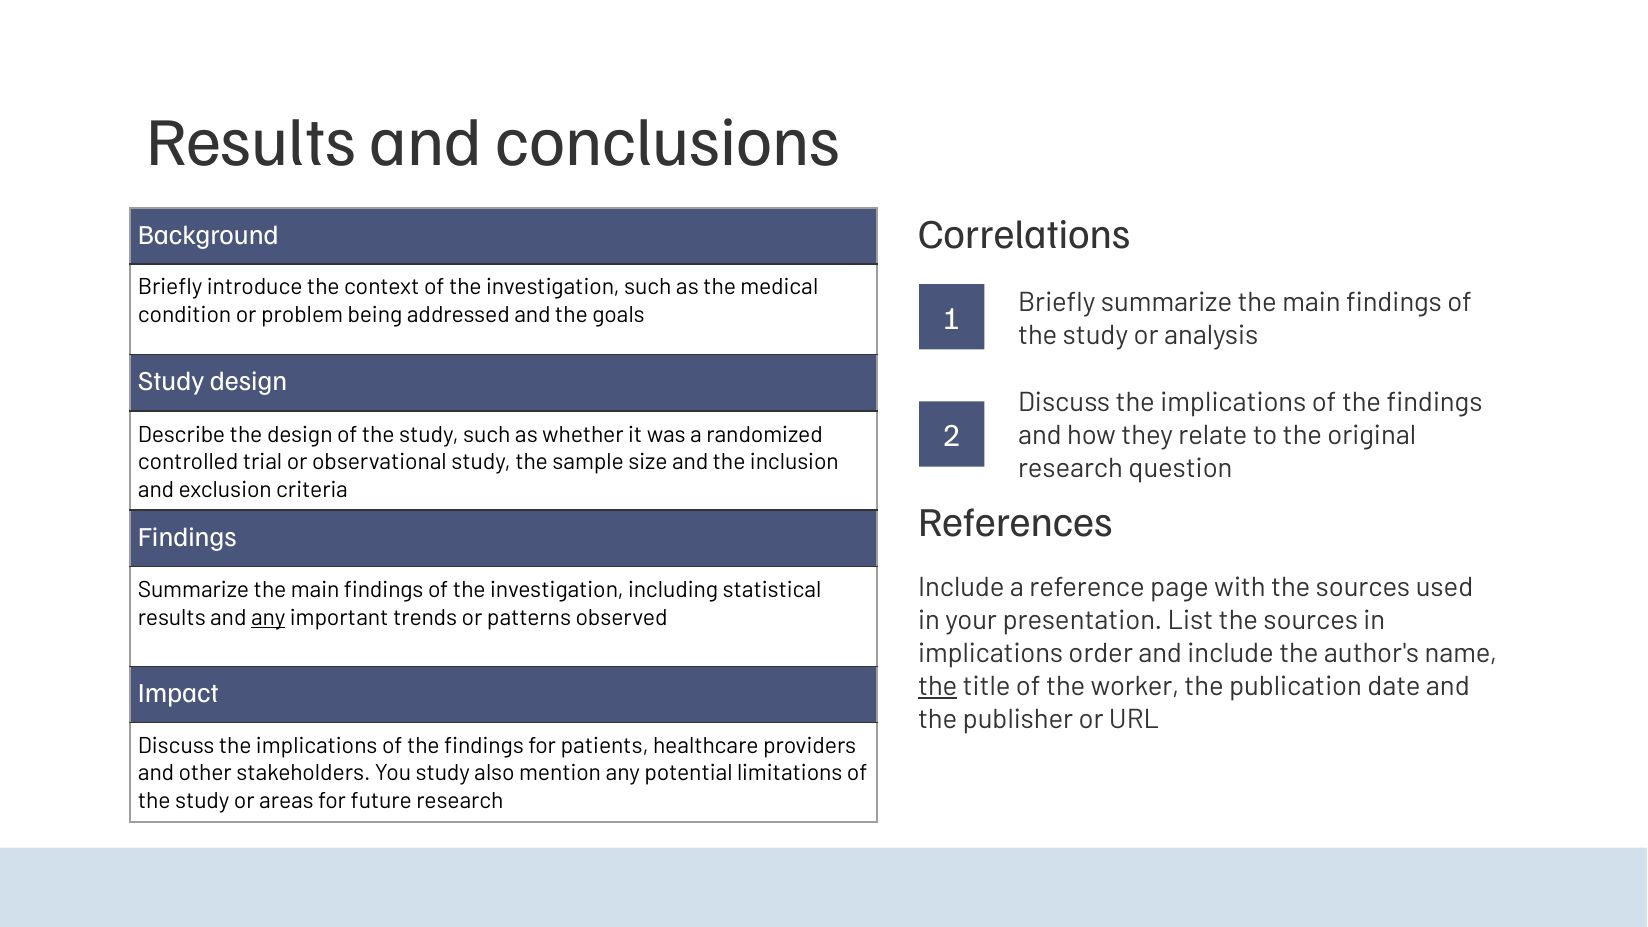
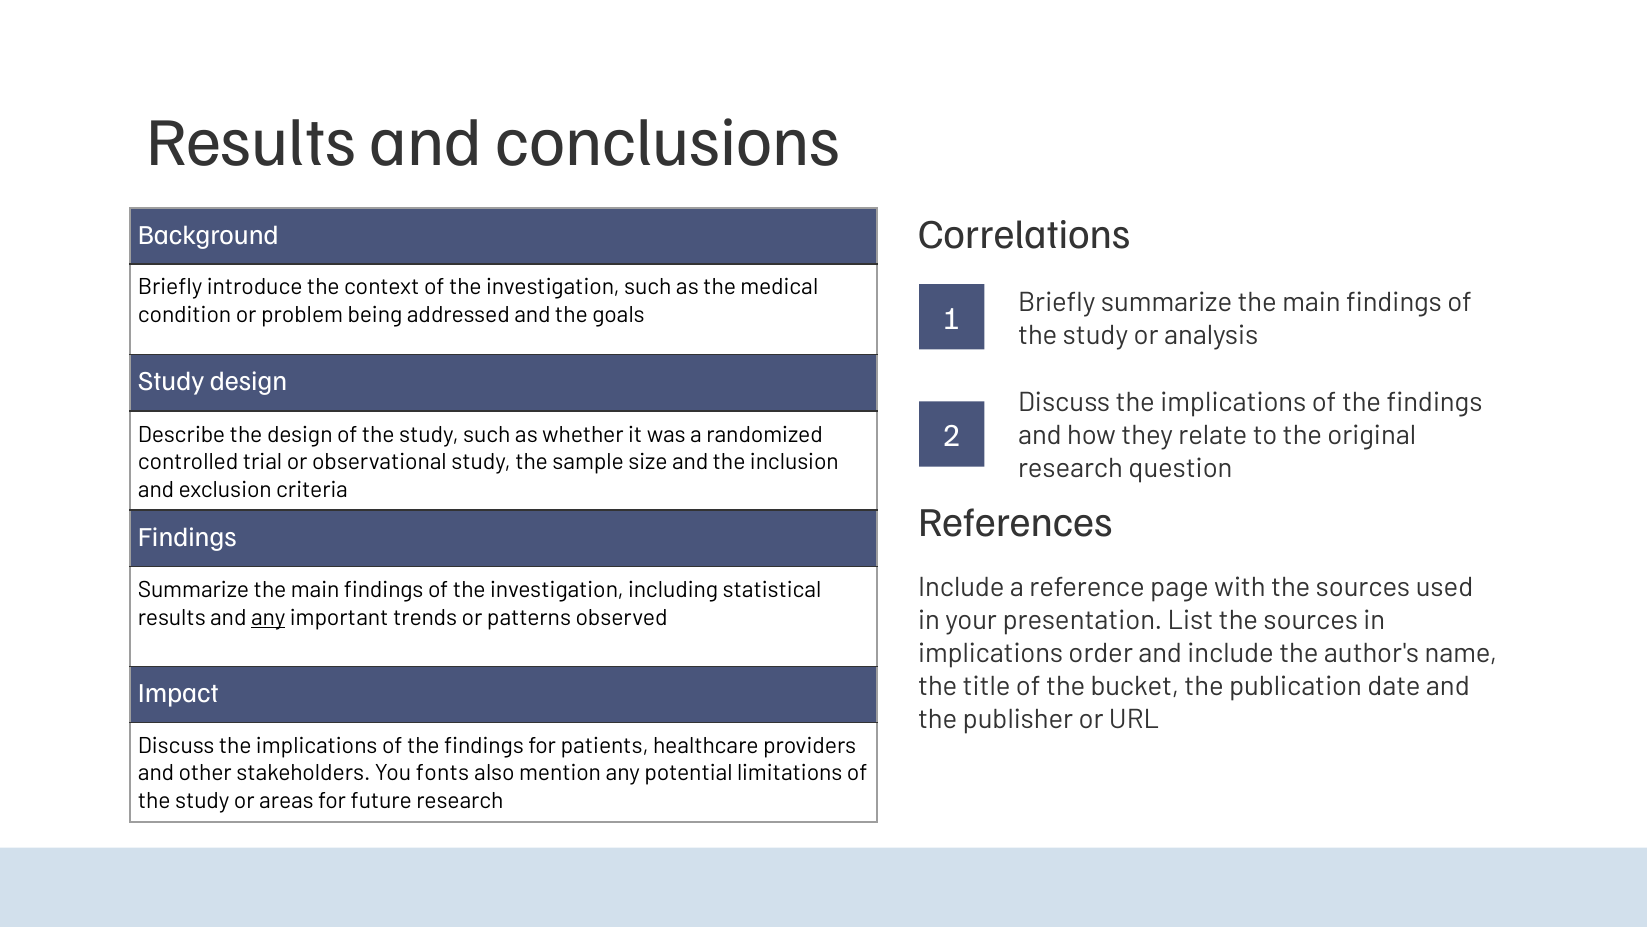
the underline: present -> none (938, 686)
worker: worker -> bucket (1135, 686)
You study: study -> fonts (443, 773)
